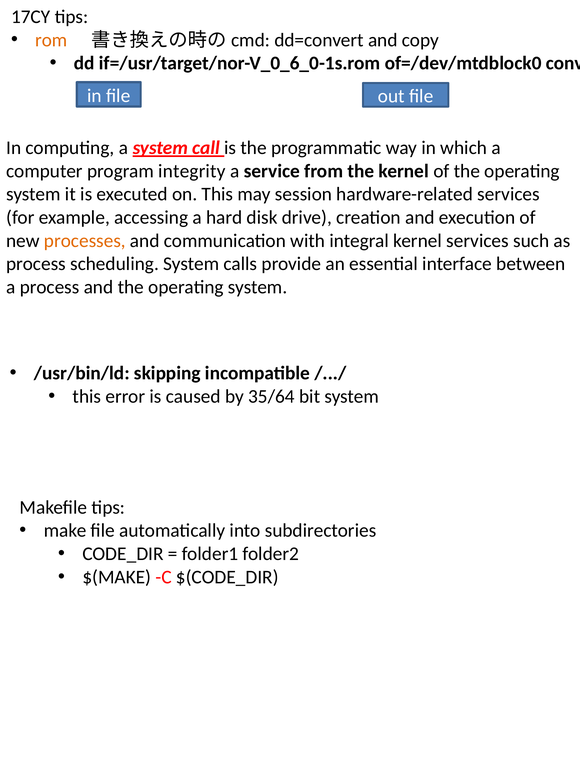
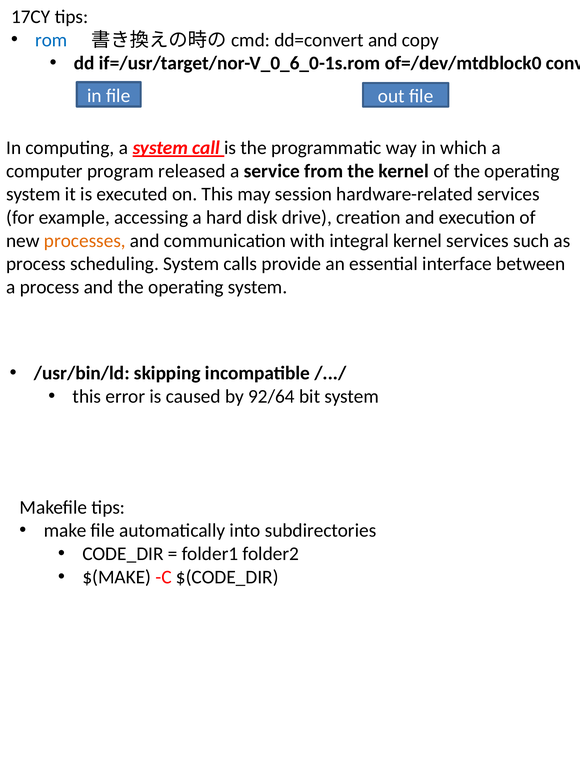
rom colour: orange -> blue (51, 40)
integrity: integrity -> released (192, 171)
35/64: 35/64 -> 92/64 (271, 396)
